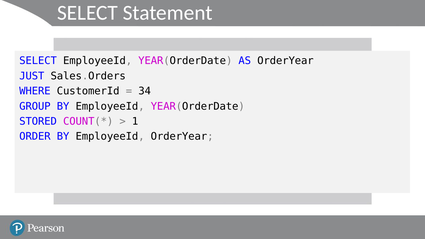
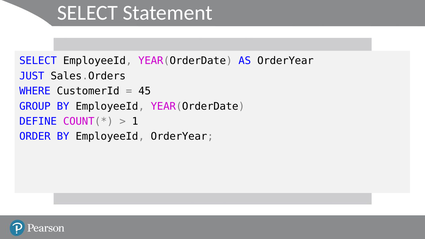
34: 34 -> 45 (145, 91)
STORED: STORED -> DEFINE (38, 121)
